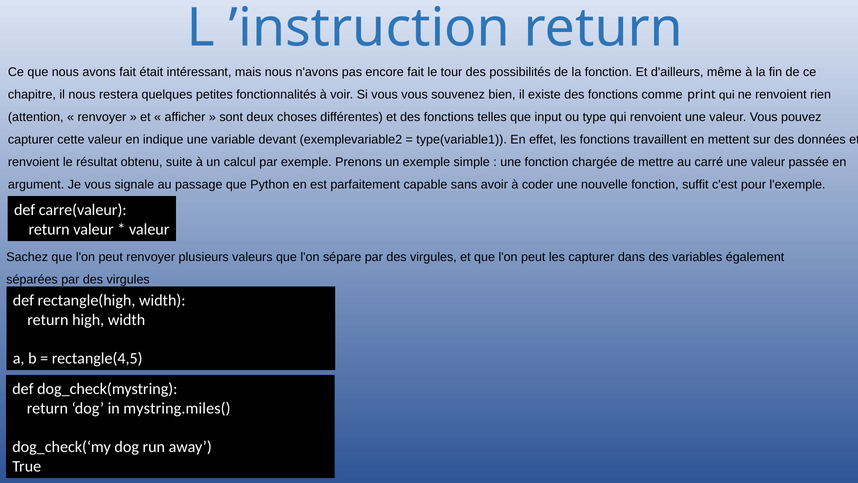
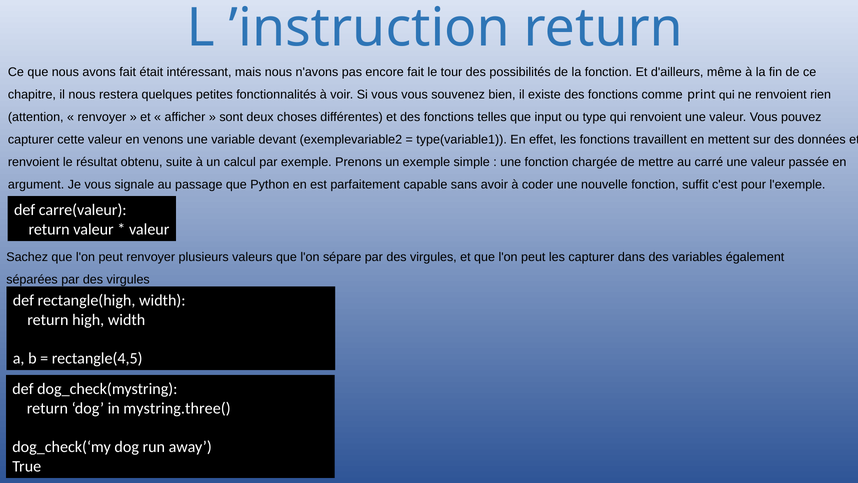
indique: indique -> venons (163, 139)
mystring.miles(: mystring.miles( -> mystring.three( (177, 408)
